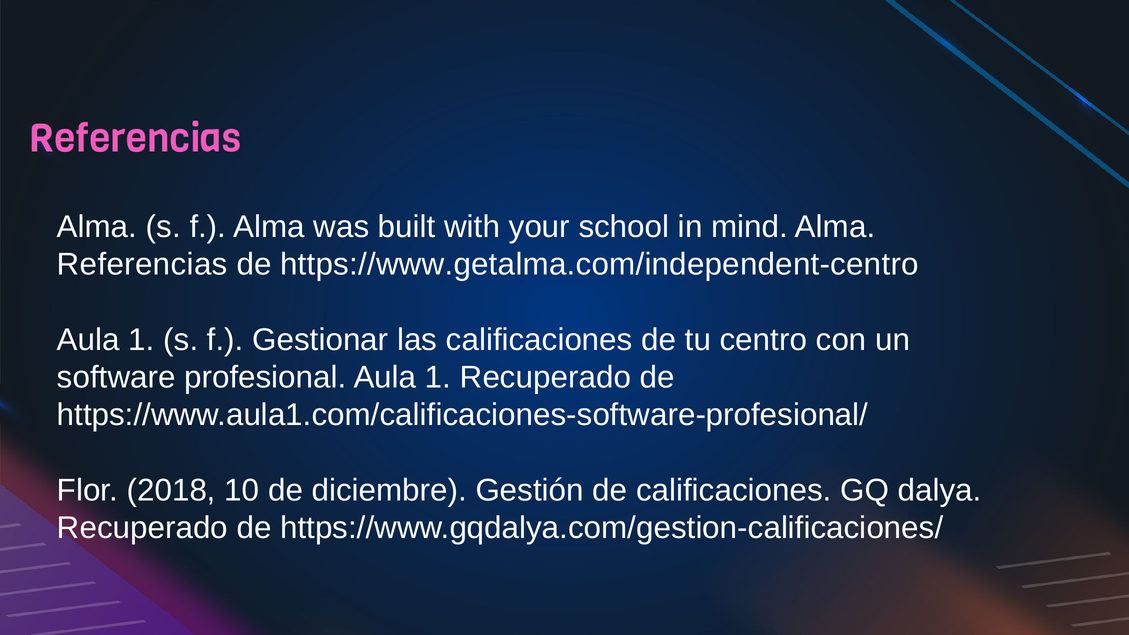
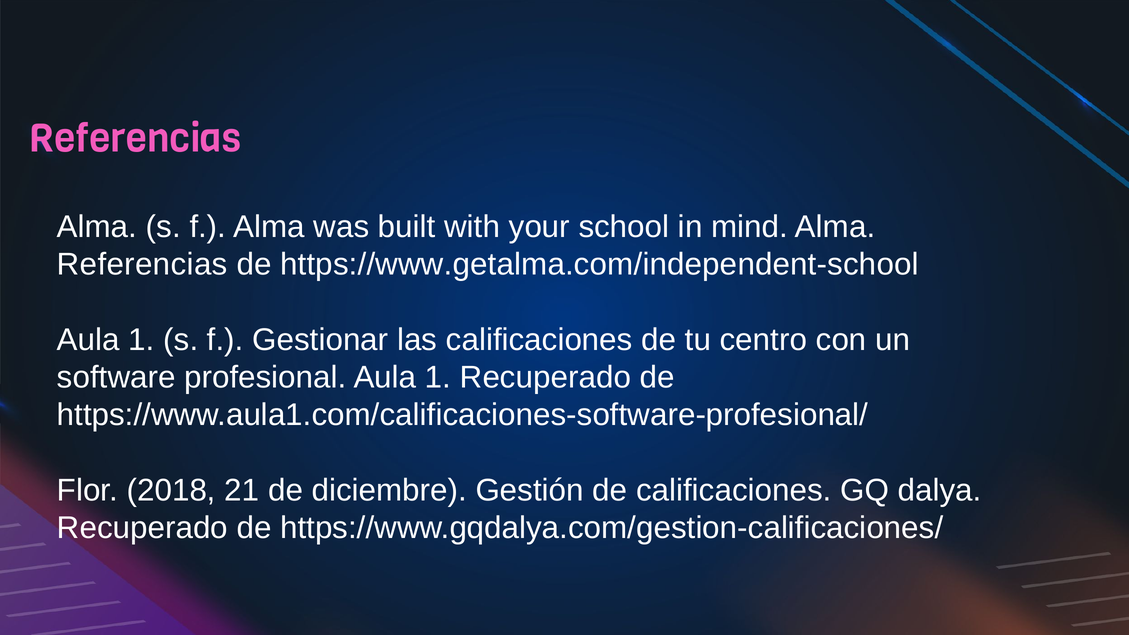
https://www.getalma.com/independent-centro: https://www.getalma.com/independent-centro -> https://www.getalma.com/independent-school (599, 265)
10: 10 -> 21 (242, 490)
